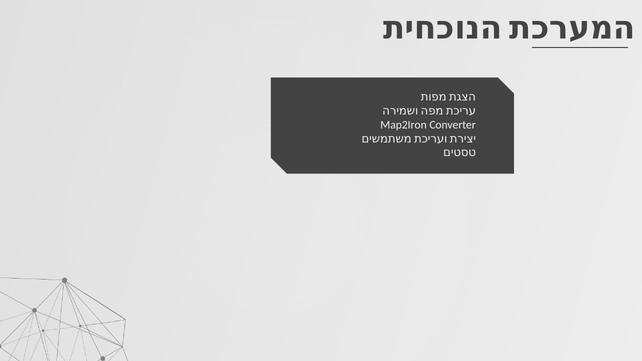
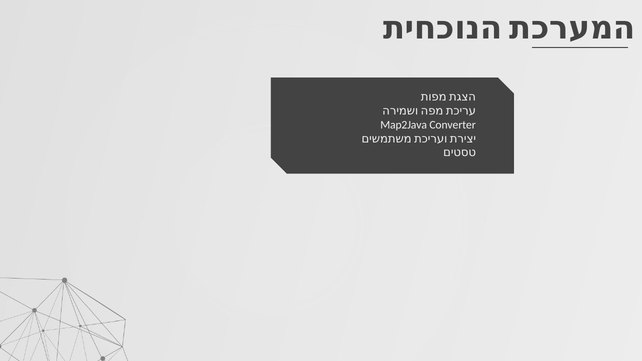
Map2Iron: Map2Iron -> Map2Java (404, 125)
